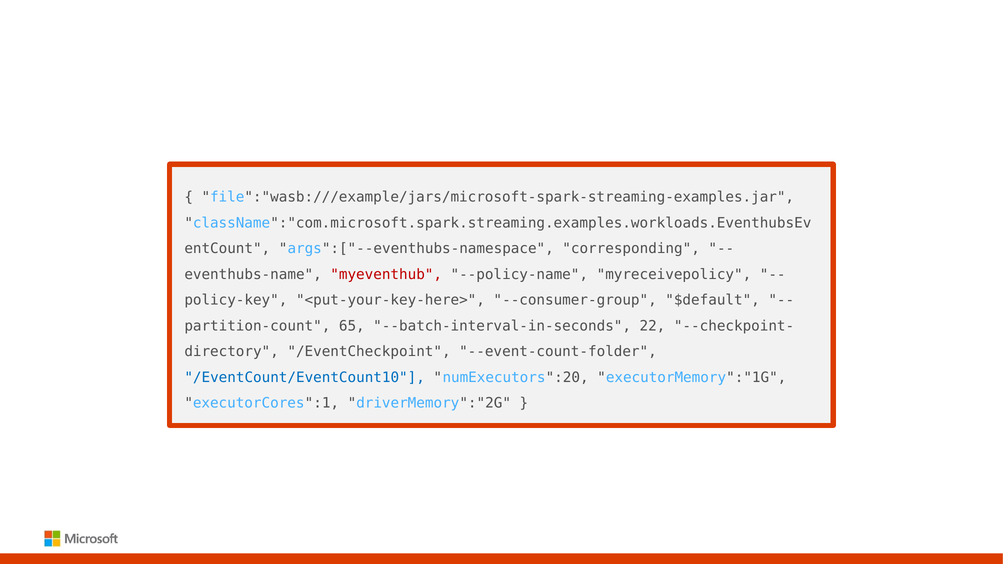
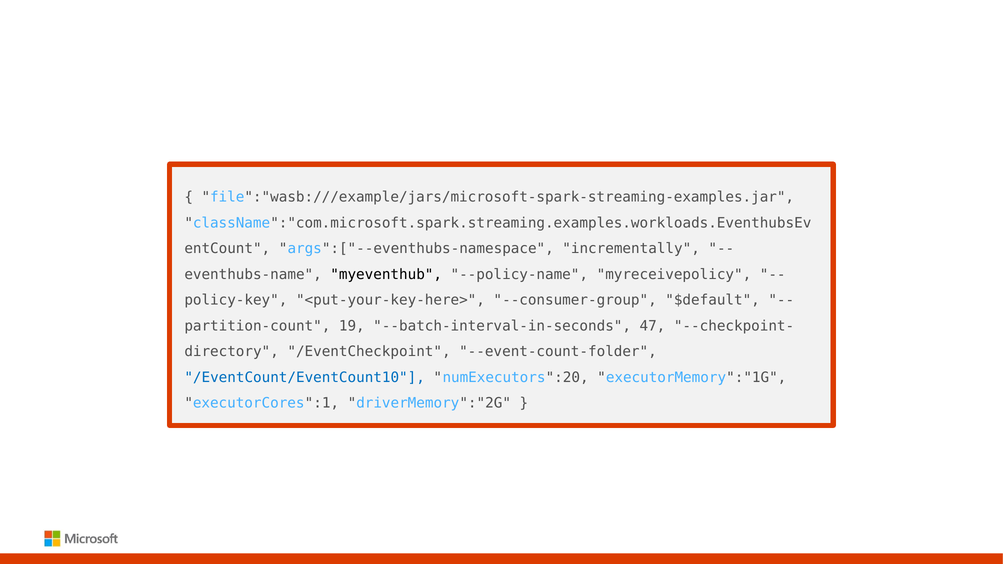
corresponding: corresponding -> incrementally (631, 249)
myeventhub colour: red -> black (386, 275)
65: 65 -> 19 (352, 326)
22: 22 -> 47 (652, 326)
